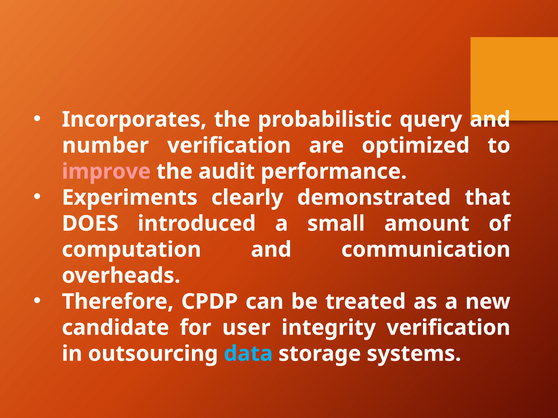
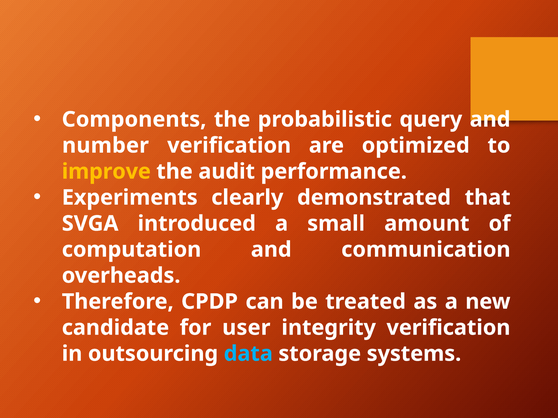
Incorporates: Incorporates -> Components (134, 120)
improve colour: pink -> yellow (106, 172)
DOES: DOES -> SVGA (90, 224)
